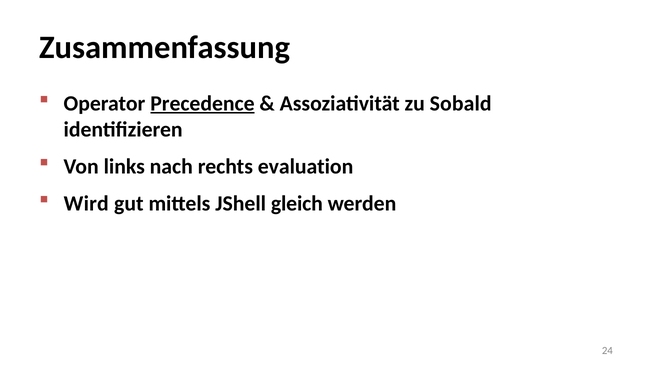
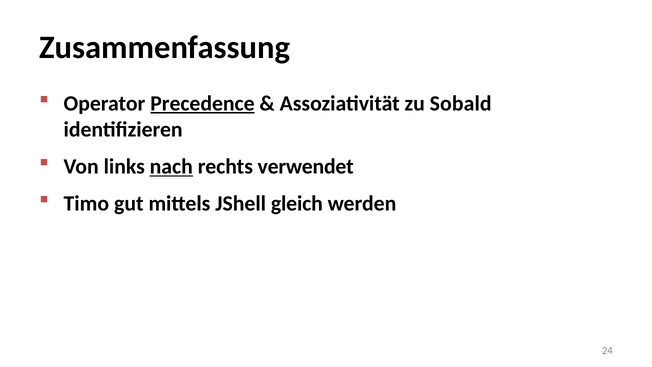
nach underline: none -> present (171, 166)
evaluation: evaluation -> verwendet (306, 166)
Wird: Wird -> Timo (86, 203)
